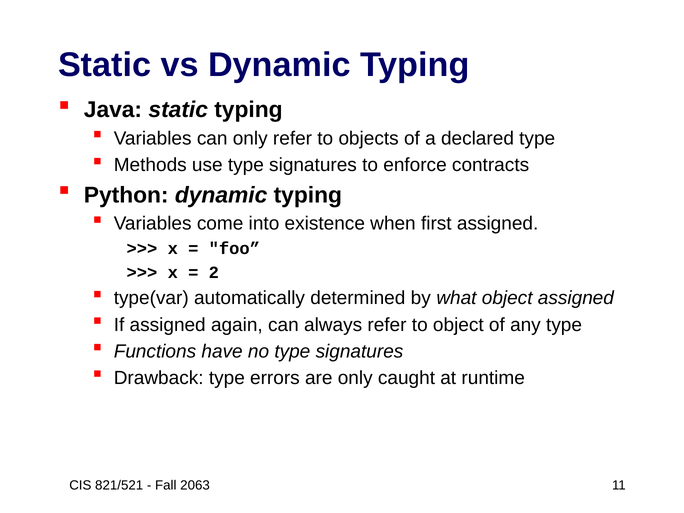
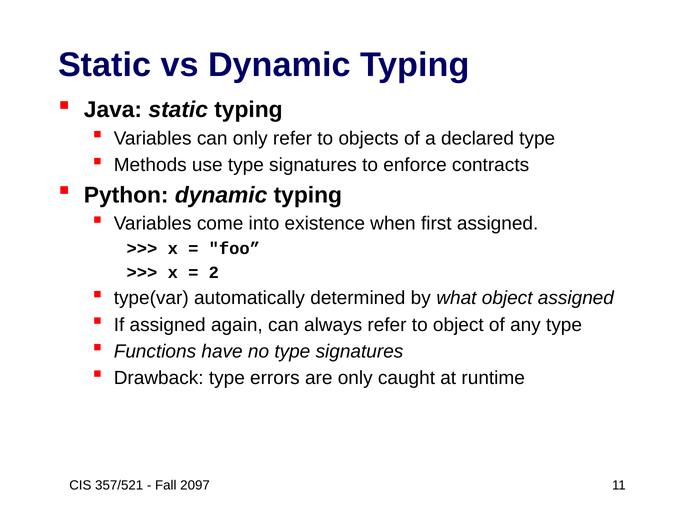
821/521: 821/521 -> 357/521 (119, 485)
2063: 2063 -> 2097 (195, 485)
